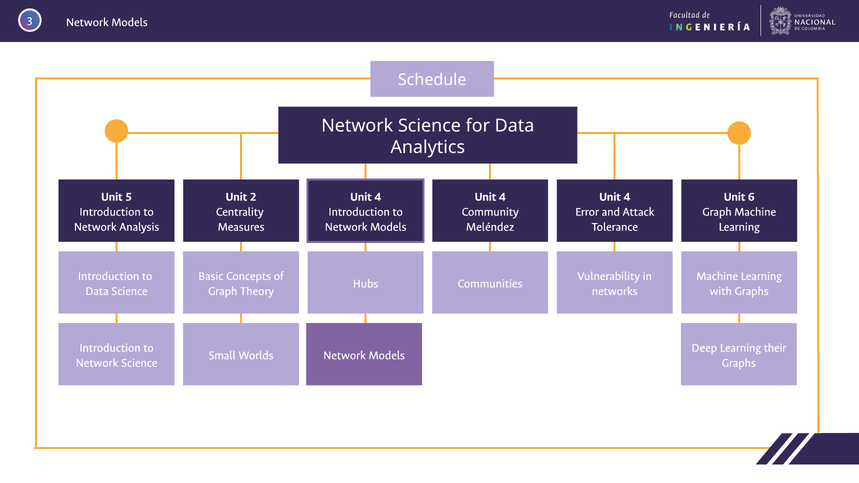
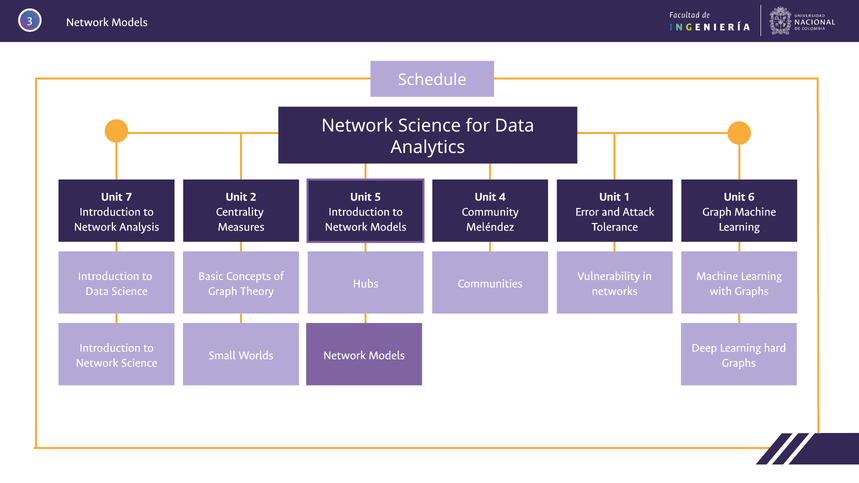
5: 5 -> 7 (129, 197)
4: 4 -> 5 (378, 197)
4: 4 -> 1 (627, 197)
their: their -> hard (775, 348)
